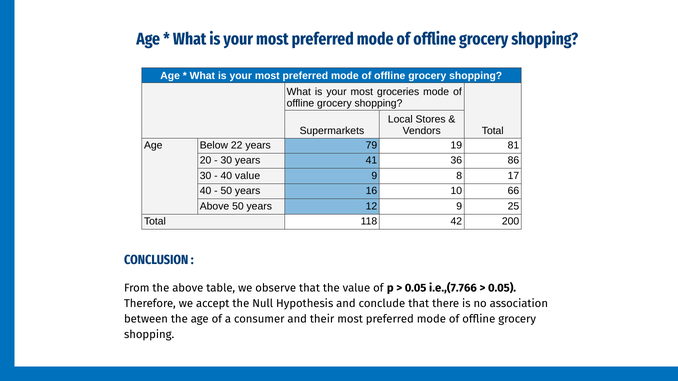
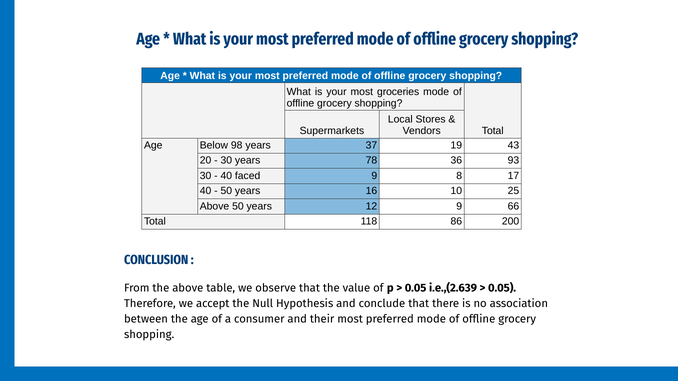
22: 22 -> 98 (237, 145)
79: 79 -> 37 (371, 145)
81: 81 -> 43 (513, 145)
41: 41 -> 78 (371, 161)
86: 86 -> 93 (513, 161)
40 value: value -> faced (248, 176)
66: 66 -> 25 (513, 191)
25: 25 -> 66 (513, 206)
42: 42 -> 86 (456, 222)
i.e.,(7.766: i.e.,(7.766 -> i.e.,(2.639 (453, 288)
